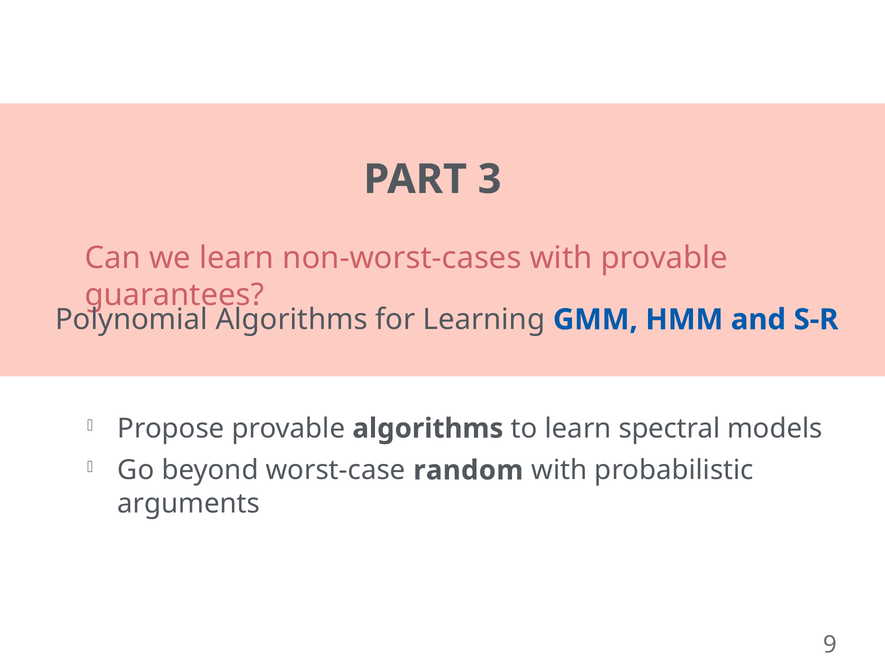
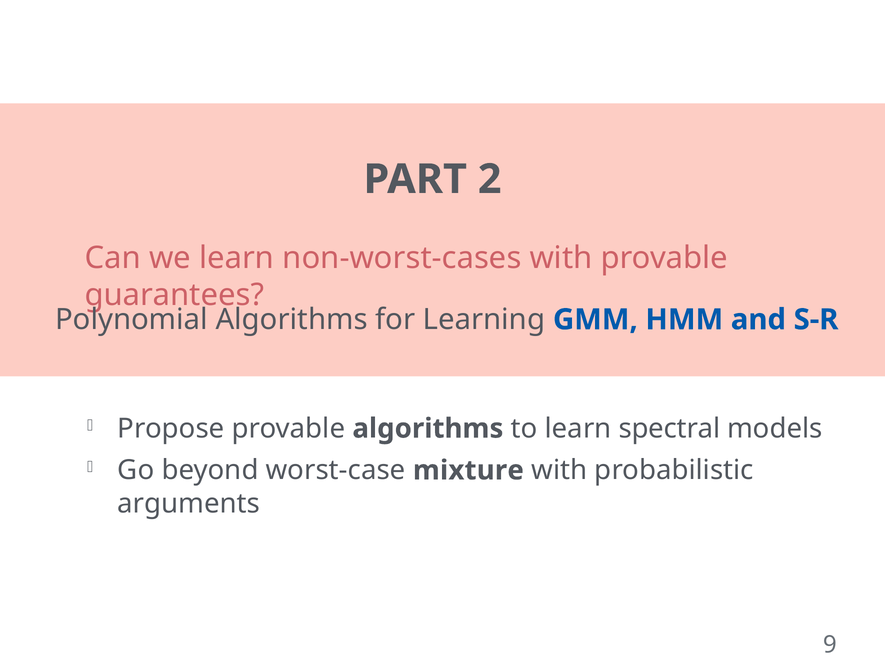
3: 3 -> 2 (490, 179)
random: random -> mixture (468, 471)
